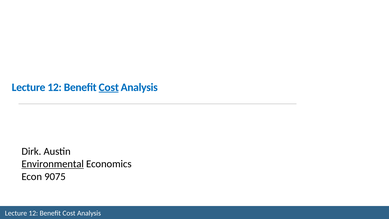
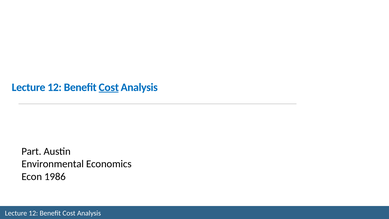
Dirk: Dirk -> Part (31, 151)
Environmental underline: present -> none (53, 164)
9075: 9075 -> 1986 (55, 176)
